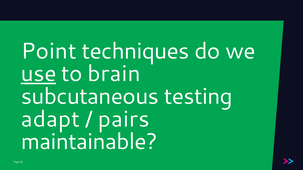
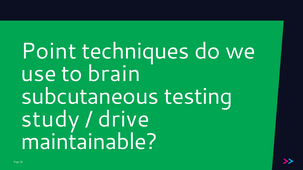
use underline: present -> none (39, 74)
adapt: adapt -> study (50, 119)
pairs: pairs -> drive (124, 119)
